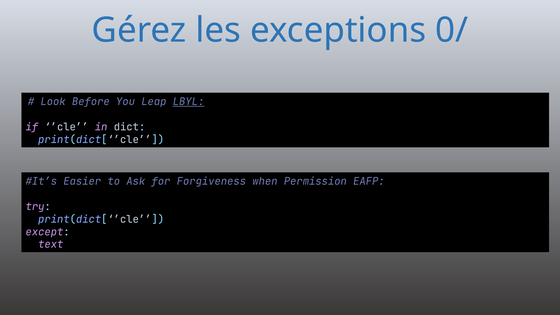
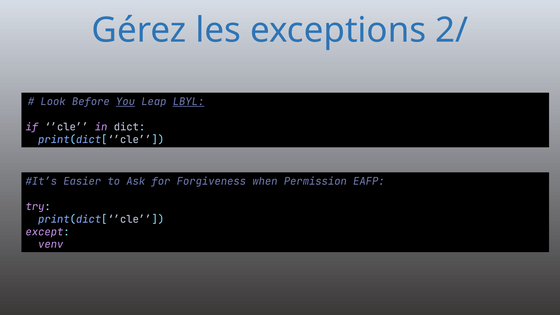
0/: 0/ -> 2/ (452, 30)
You underline: none -> present (126, 102)
text: text -> venv (51, 244)
